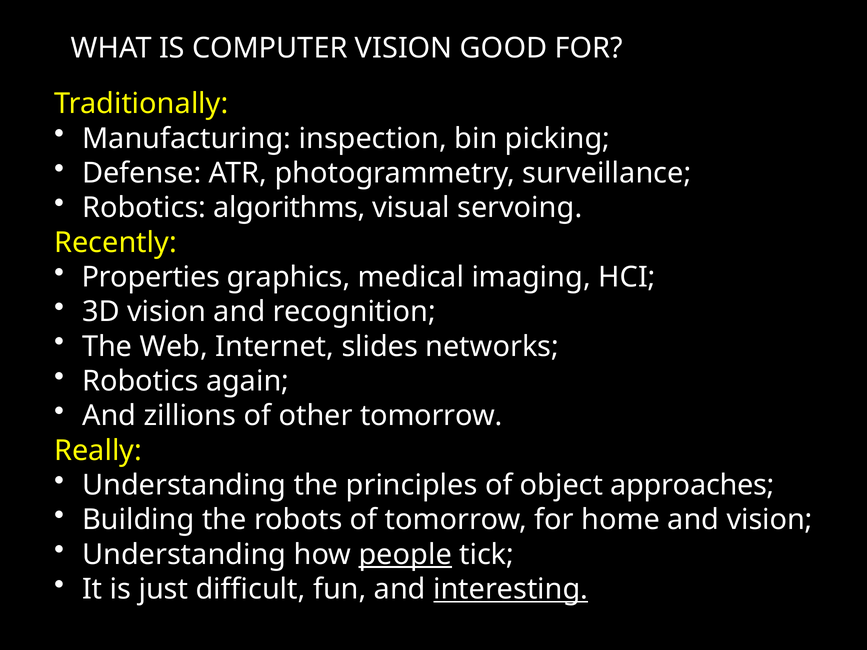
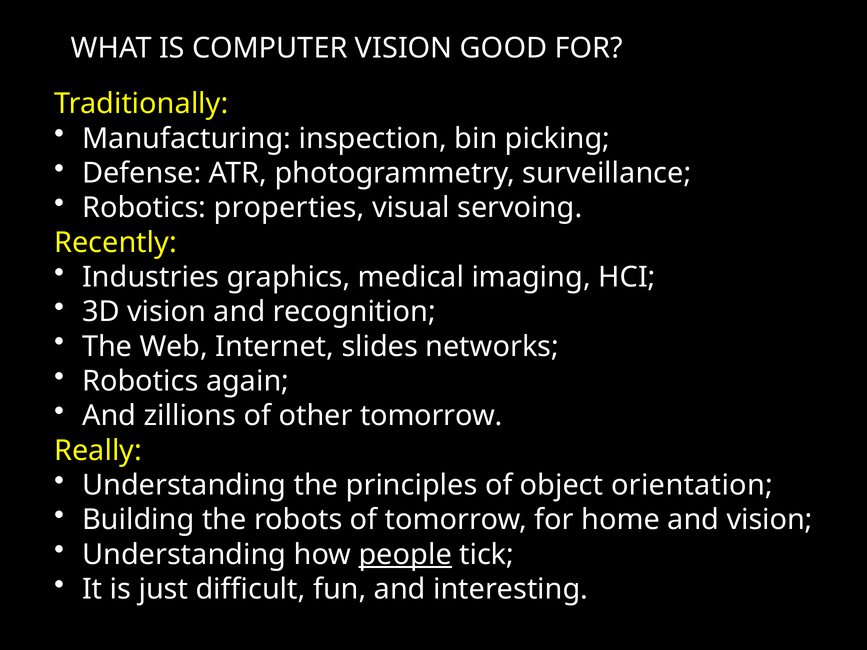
algorithms: algorithms -> properties (289, 208)
Properties: Properties -> Industries (151, 277)
approaches: approaches -> orientation (692, 485)
interesting underline: present -> none (511, 590)
